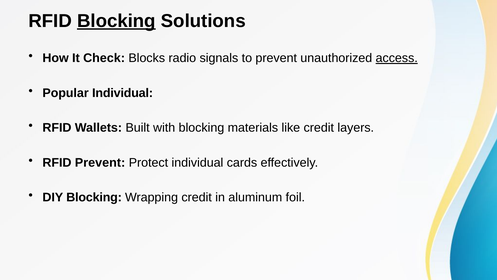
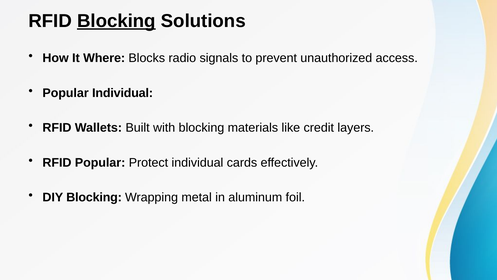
Check: Check -> Where (104, 58)
access underline: present -> none (397, 58)
RFID Prevent: Prevent -> Popular (100, 162)
Wrapping credit: credit -> metal (197, 197)
